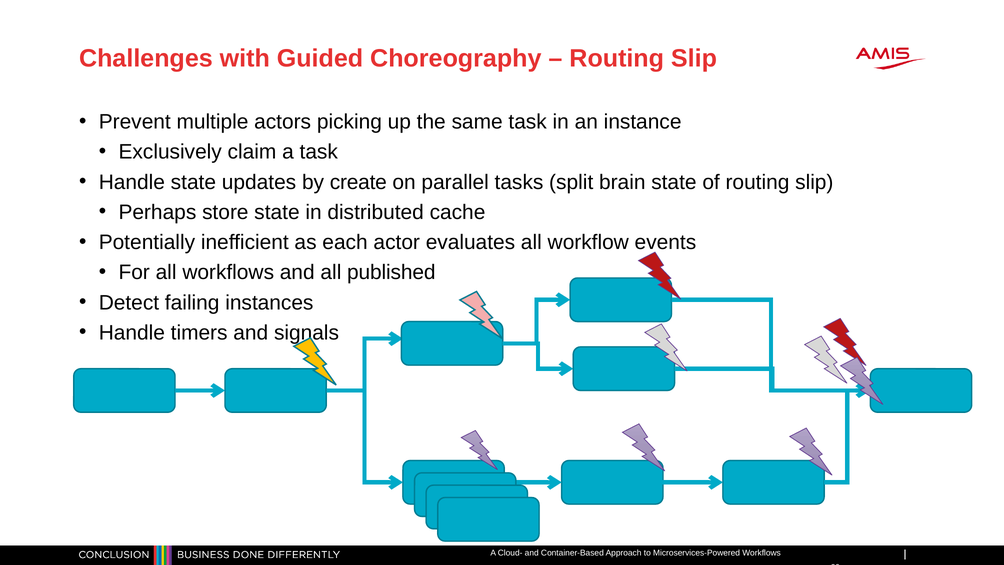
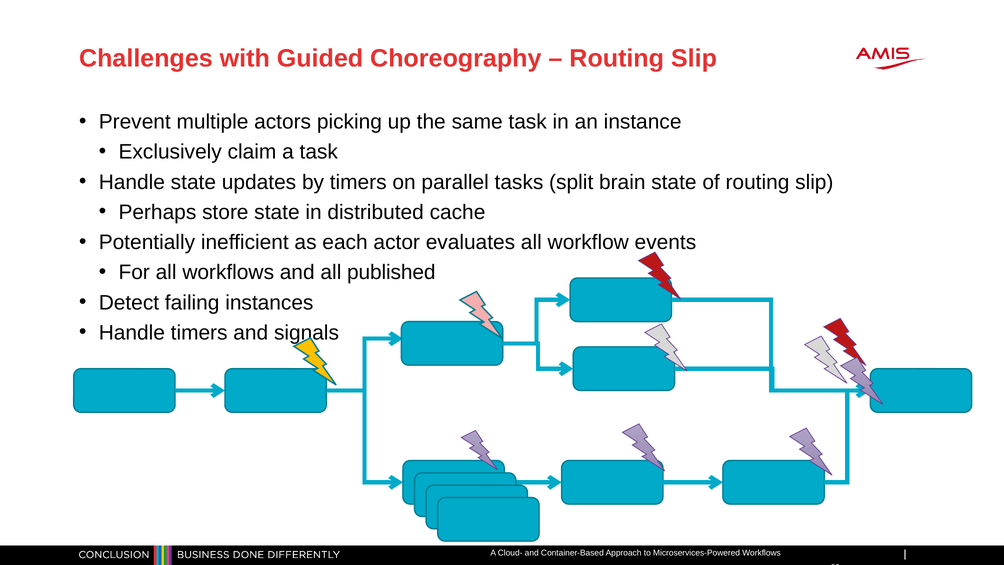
by create: create -> timers (358, 182)
